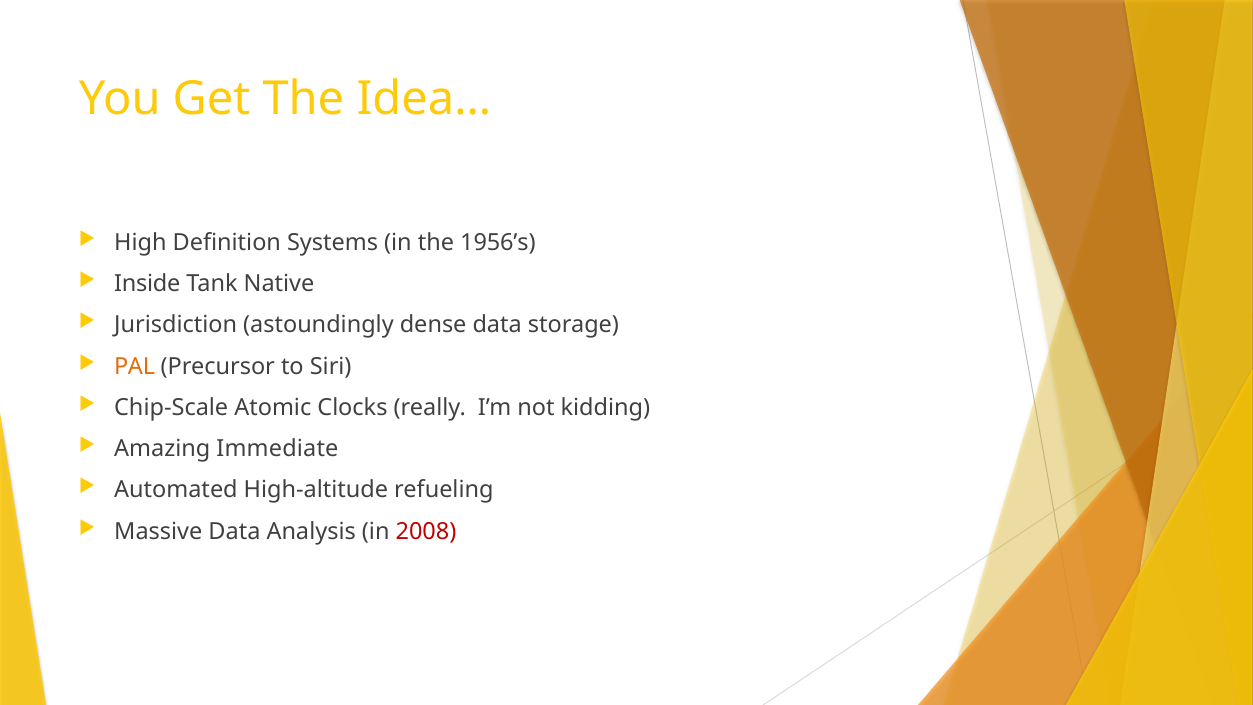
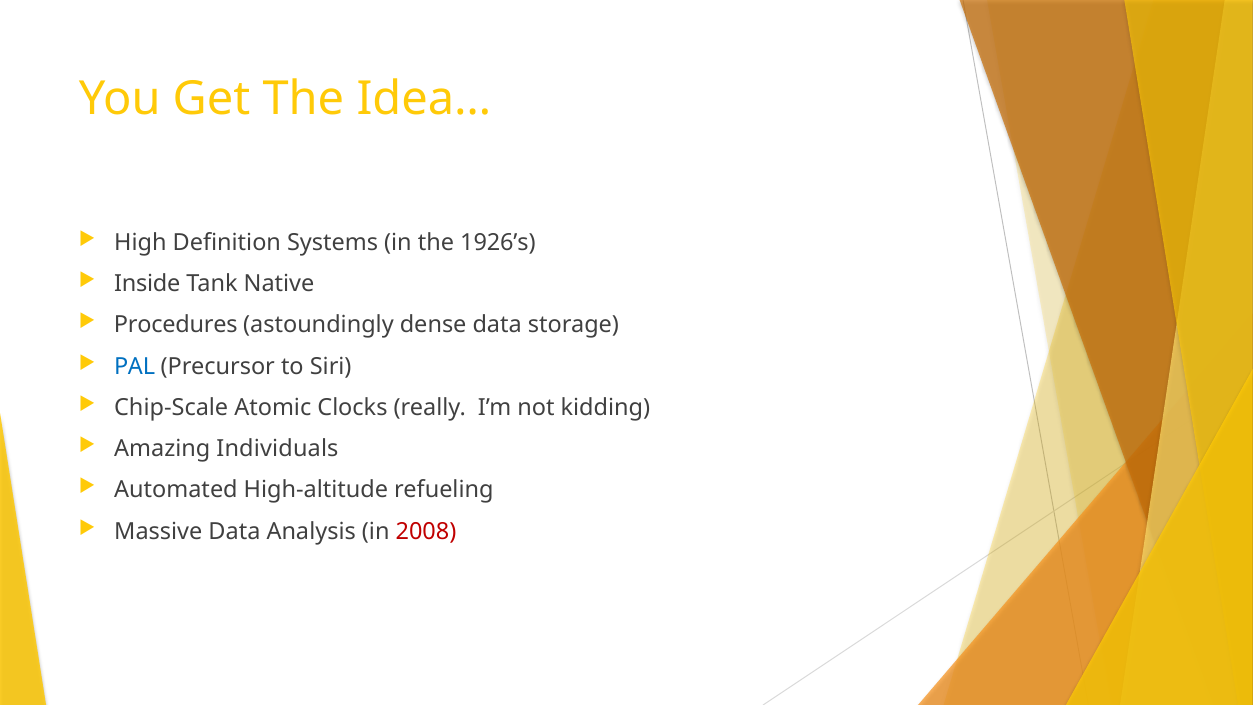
1956’s: 1956’s -> 1926’s (498, 242)
Jurisdiction: Jurisdiction -> Procedures (176, 325)
PAL colour: orange -> blue (135, 366)
Immediate: Immediate -> Individuals (277, 449)
